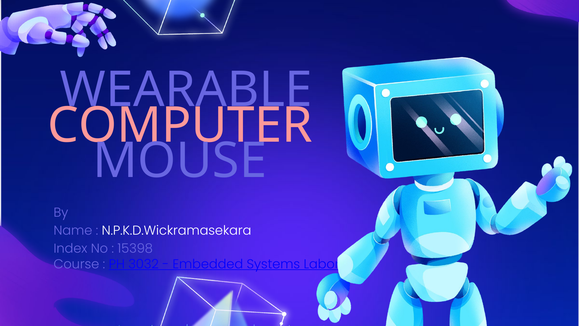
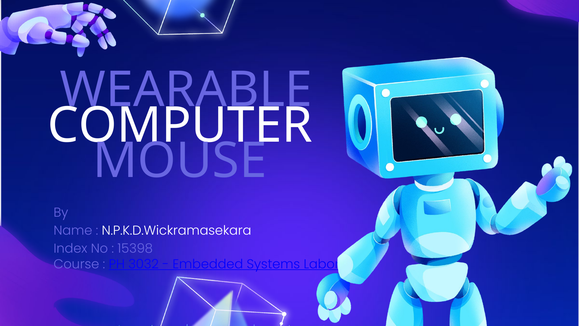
COMPUTER colour: pink -> white (180, 125)
